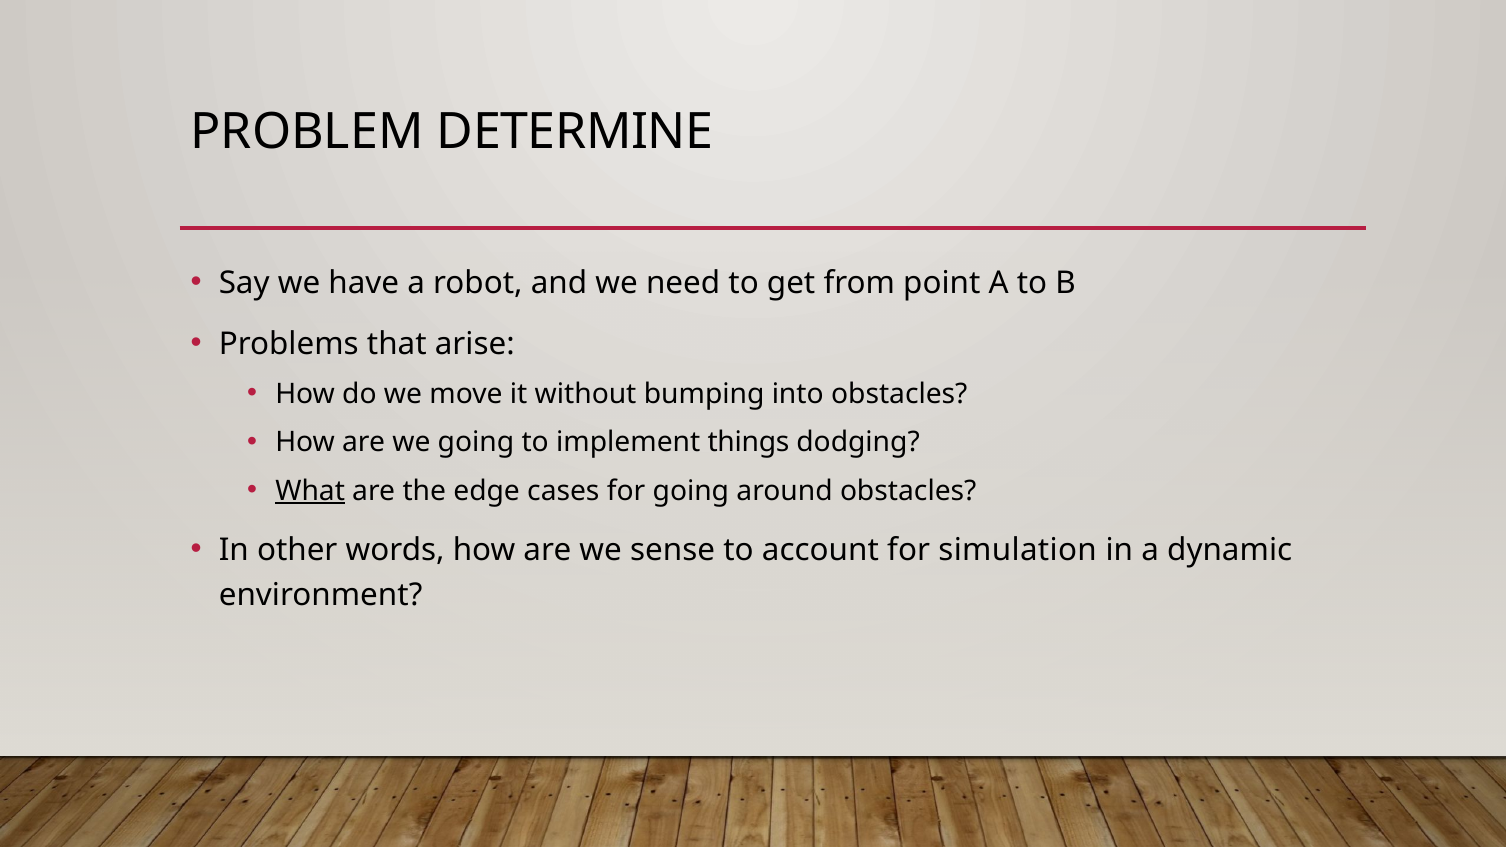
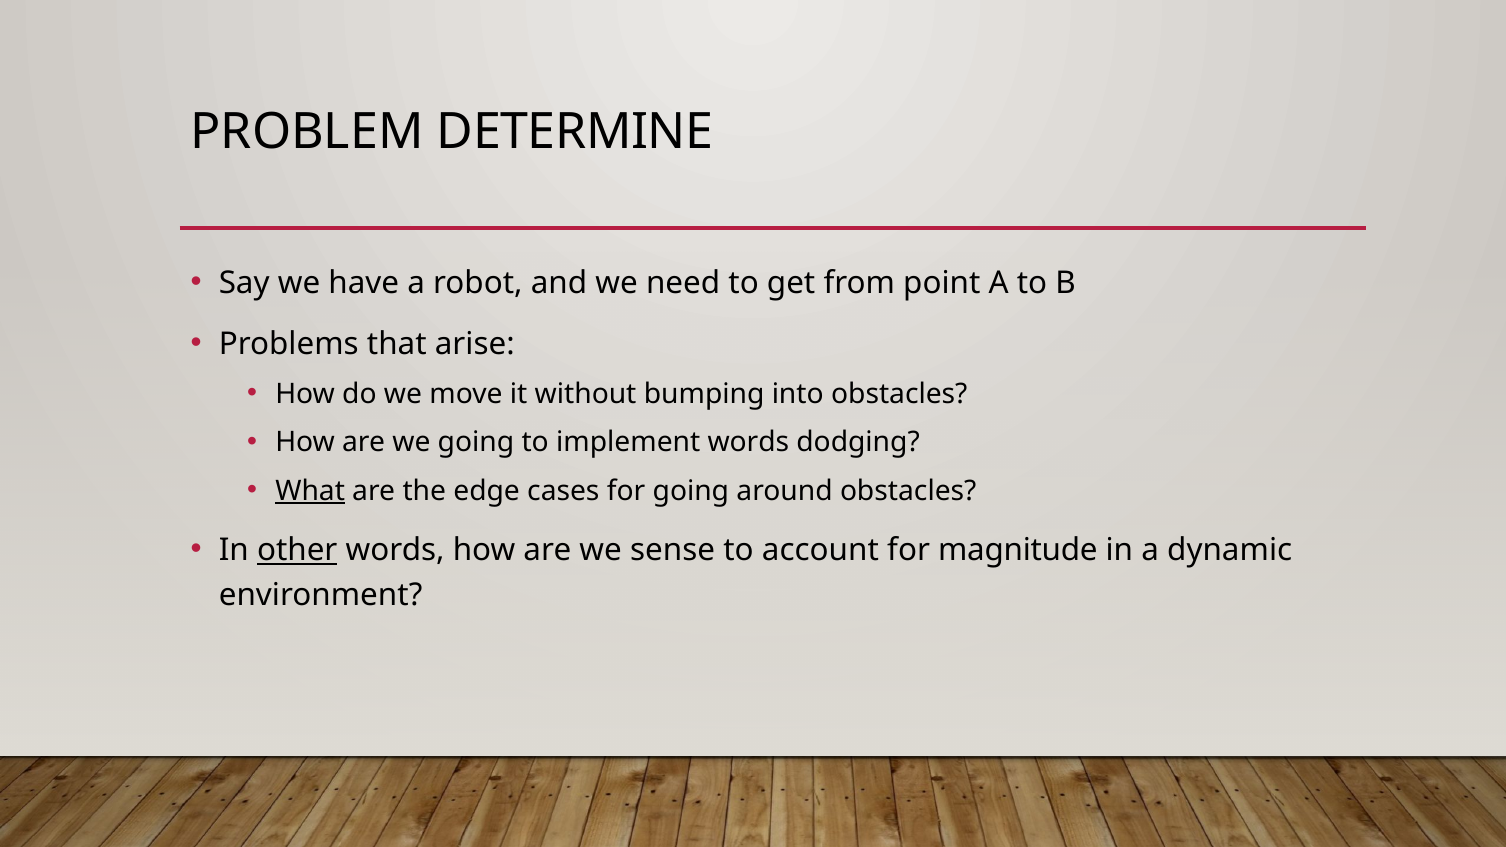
implement things: things -> words (748, 443)
other underline: none -> present (297, 550)
simulation: simulation -> magnitude (1018, 550)
